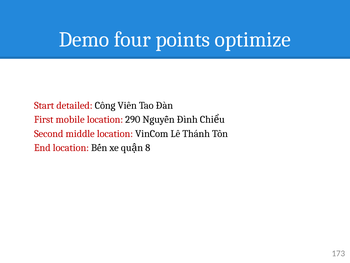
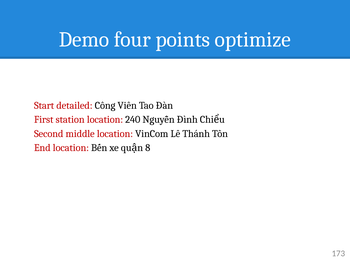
mobile: mobile -> station (70, 119)
290: 290 -> 240 (133, 119)
